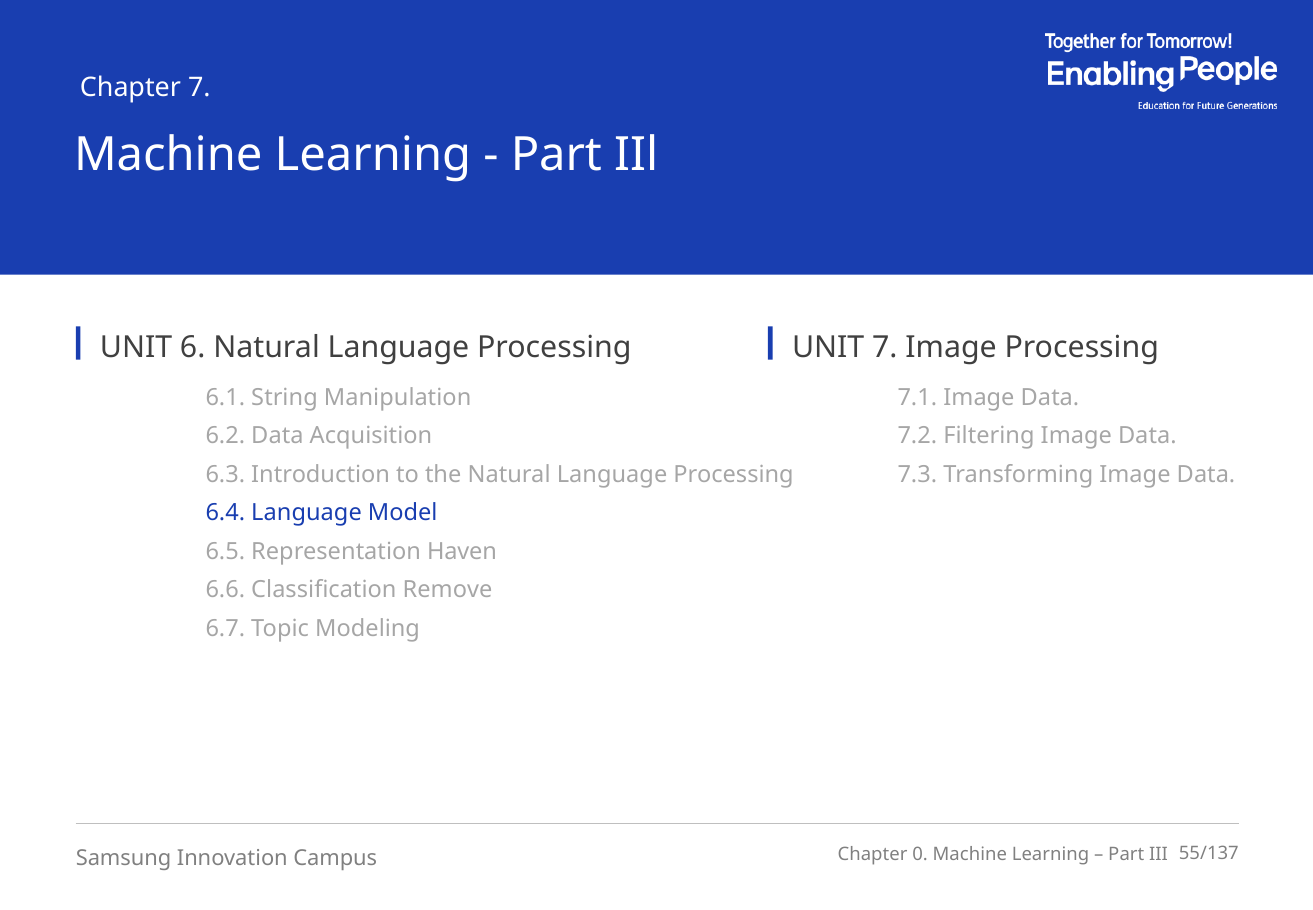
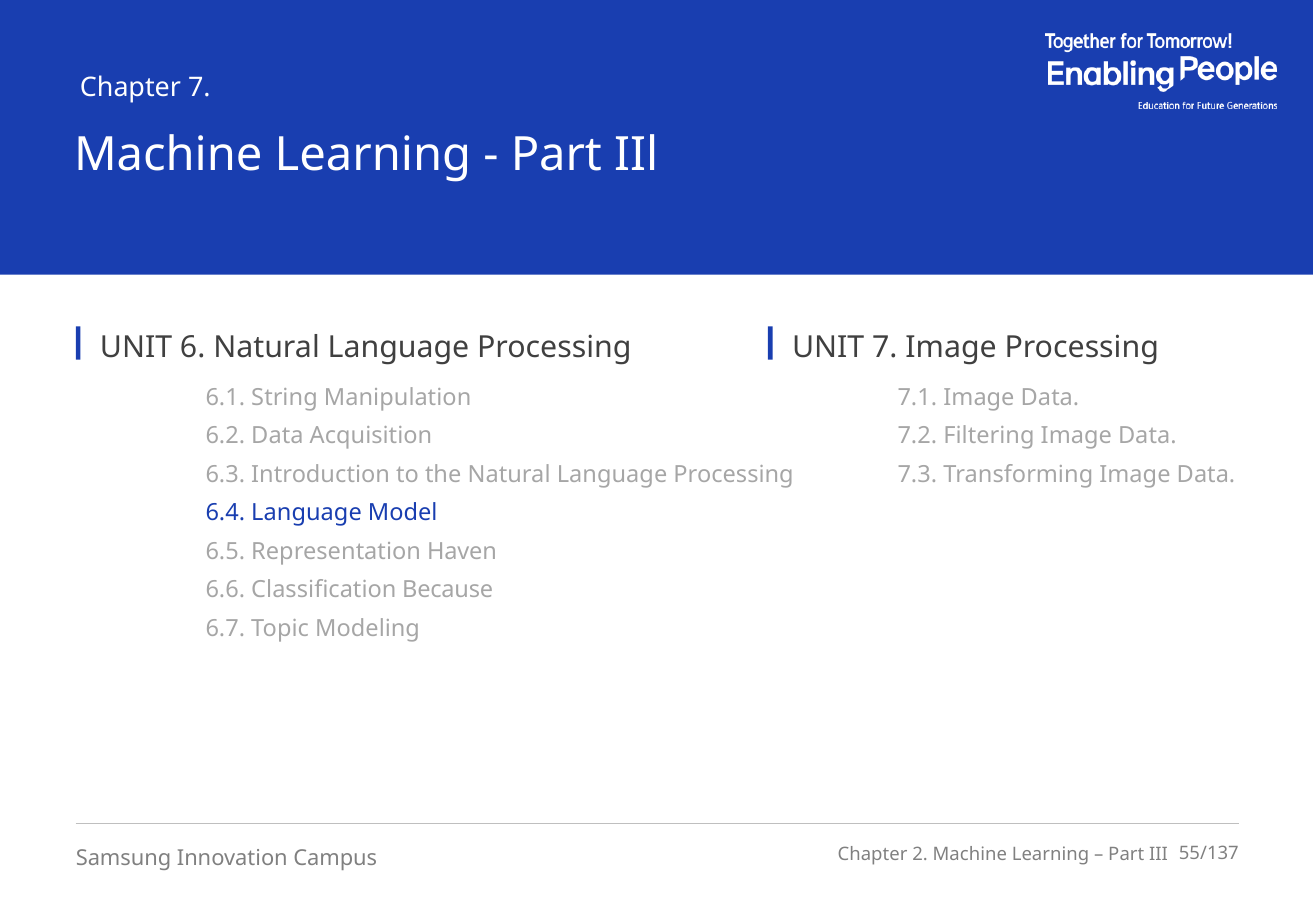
Remove: Remove -> Because (448, 589)
0: 0 -> 2 (920, 854)
